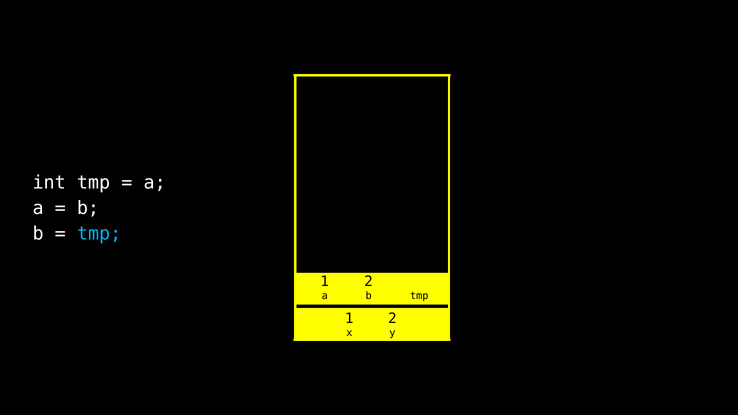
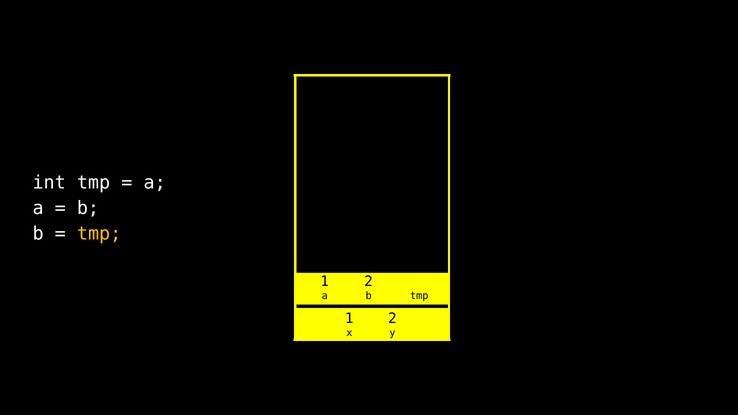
tmp colour: light blue -> yellow (99, 234)
